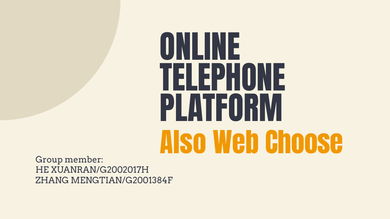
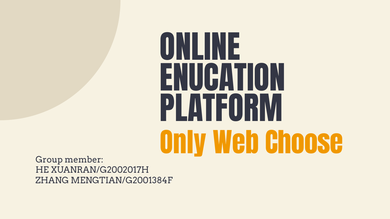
TELEPHONE: TELEPHONE -> ENUCATION (223, 80)
Also: Also -> Only (183, 145)
